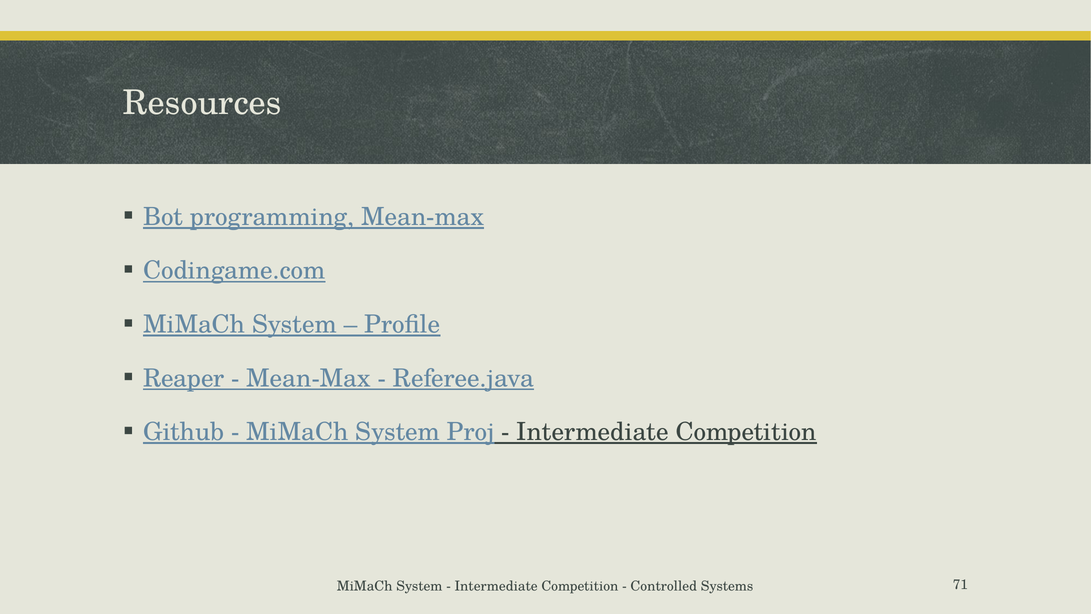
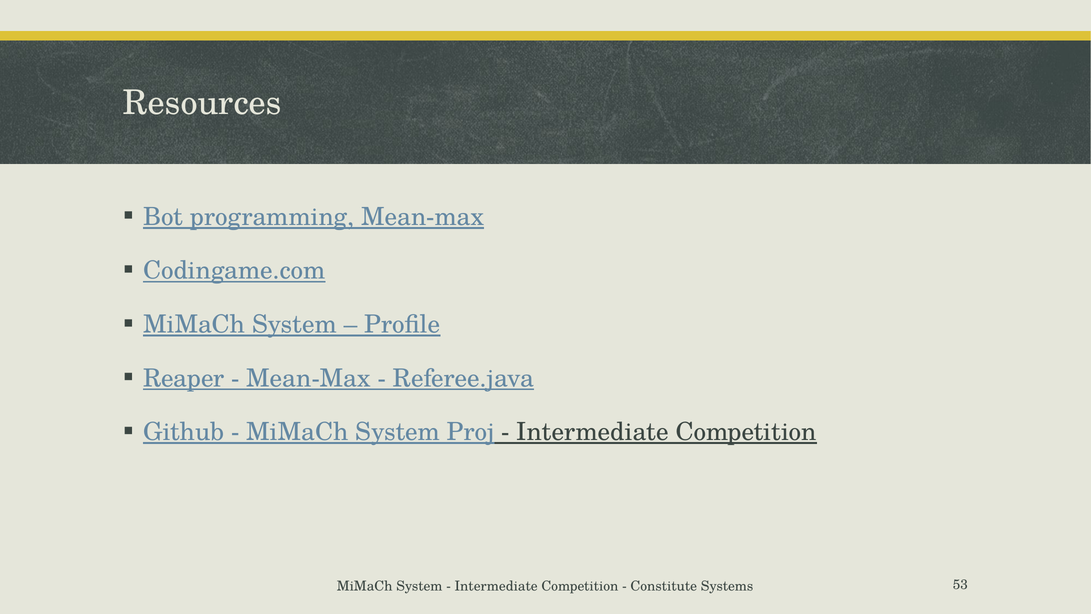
Controlled: Controlled -> Constitute (664, 586)
71: 71 -> 53 (960, 584)
